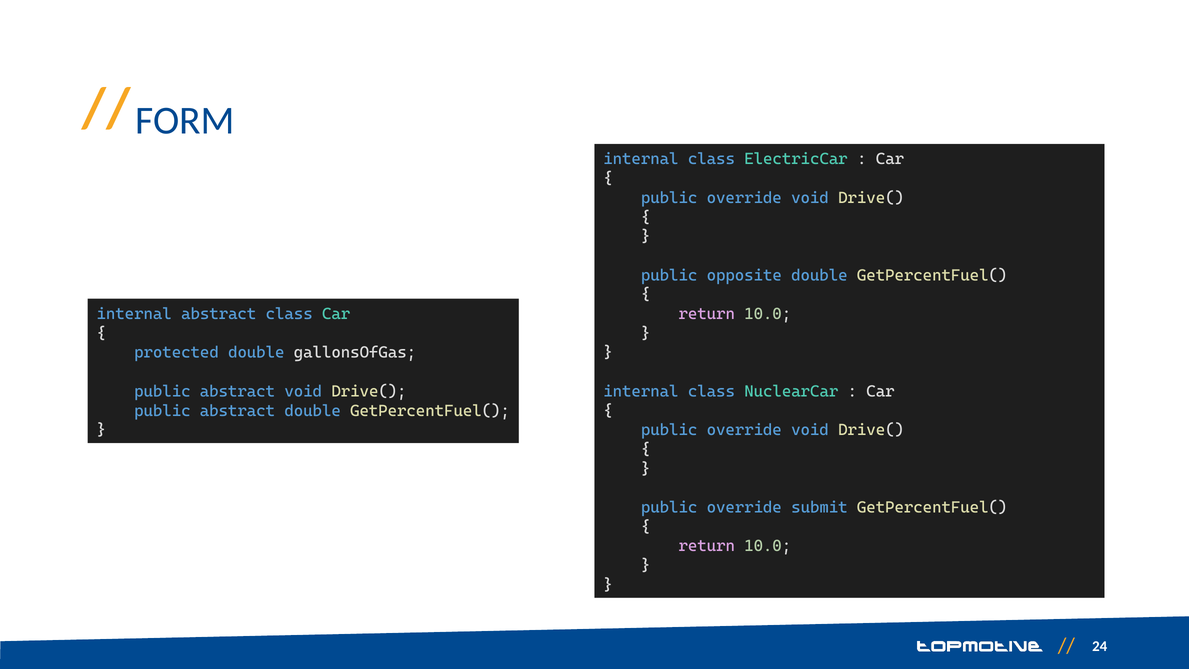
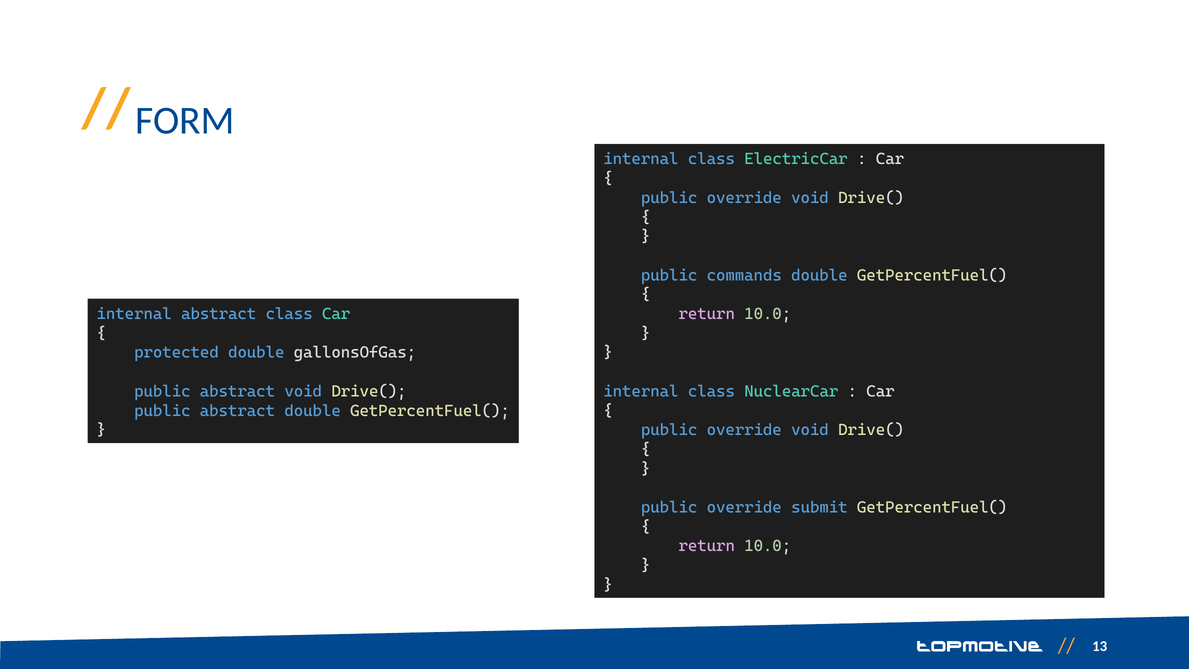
opposite: opposite -> commands (744, 275)
24: 24 -> 13 (1100, 646)
